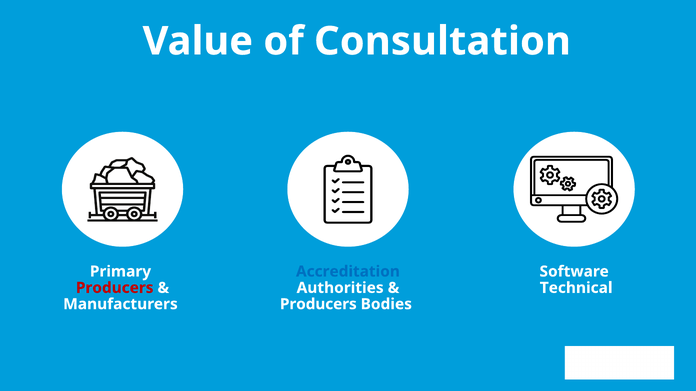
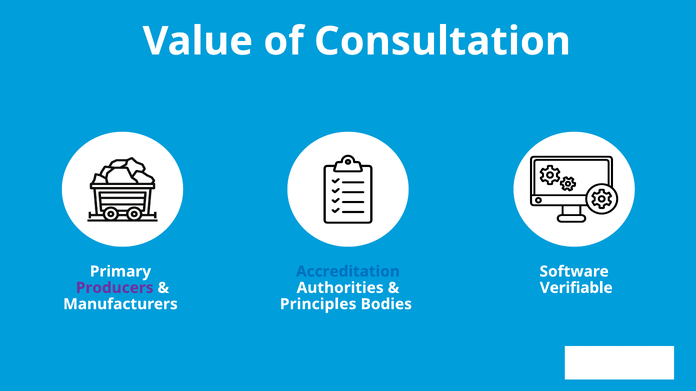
Producers colour: red -> purple (115, 288)
Technical: Technical -> Verifiable (576, 288)
Producers: Producers -> Principles (318, 305)
